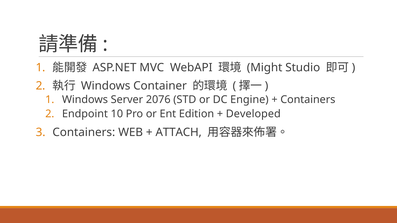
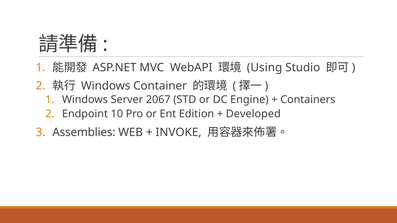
Might: Might -> Using (265, 68)
2076: 2076 -> 2067 (158, 100)
Containers: Containers -> Assemblies (84, 133)
ATTACH: ATTACH -> INVOKE (179, 133)
